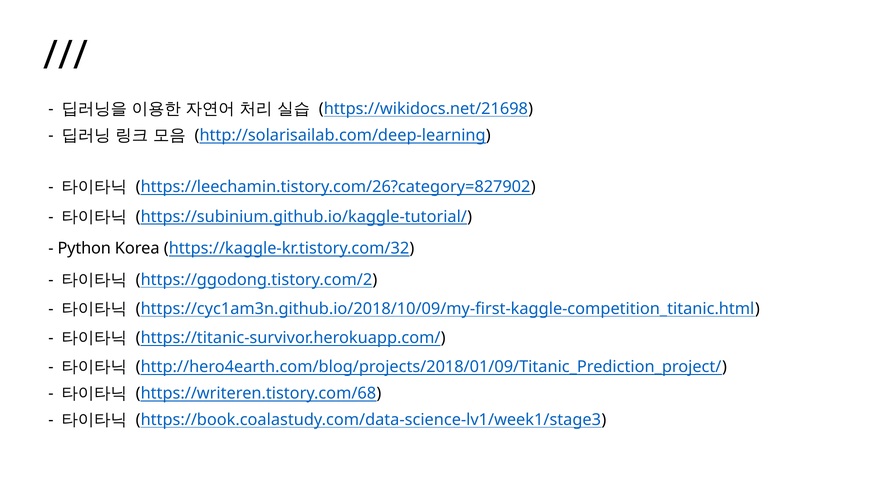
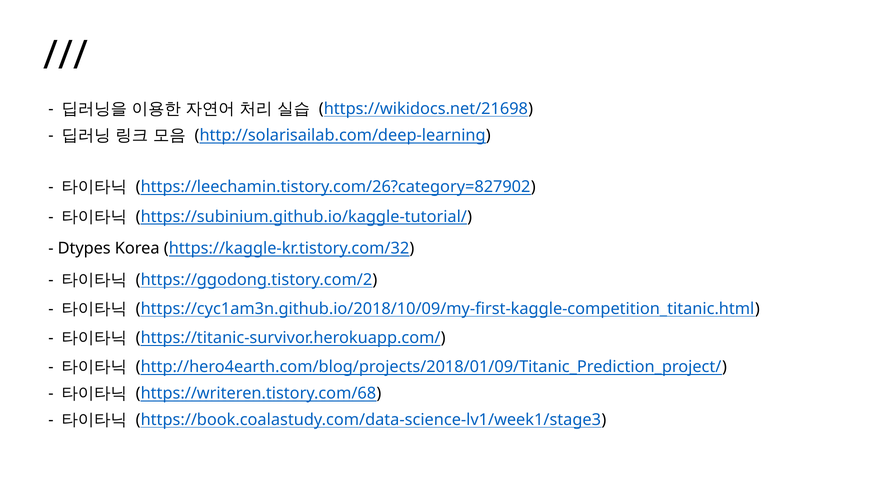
Python: Python -> Dtypes (84, 248)
